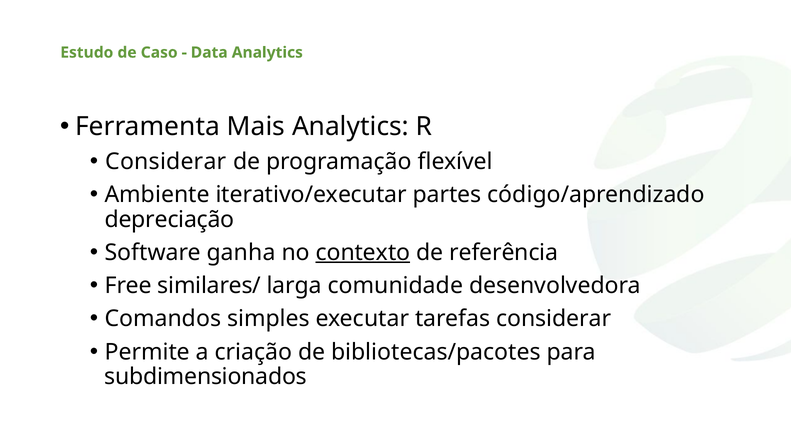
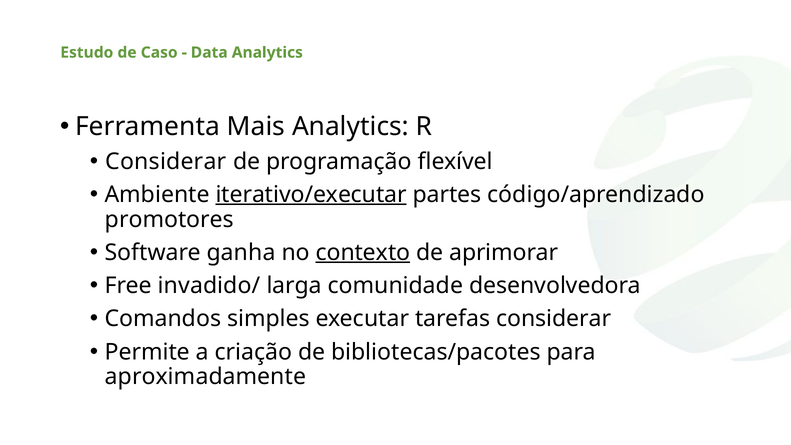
iterativo/executar underline: none -> present (311, 194)
depreciação: depreciação -> promotores (169, 219)
referência: referência -> aprimorar (504, 252)
similares/: similares/ -> invadido/ (209, 286)
subdimensionados: subdimensionados -> aproximadamente (206, 377)
